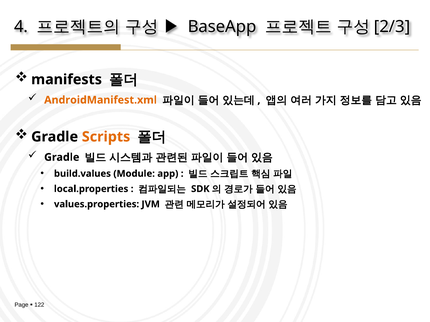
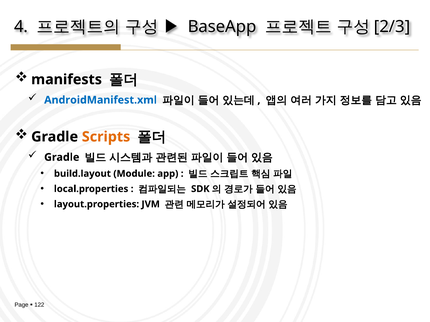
AndroidManifest.xml colour: orange -> blue (101, 100)
build.values: build.values -> build.layout (82, 174)
values.properties: values.properties -> layout.properties (97, 204)
